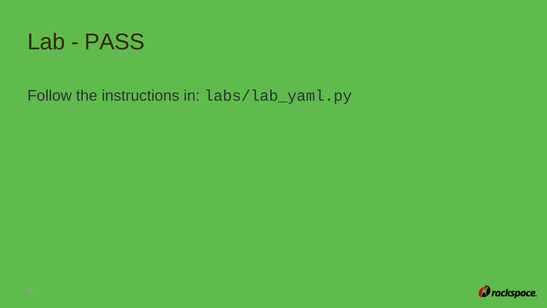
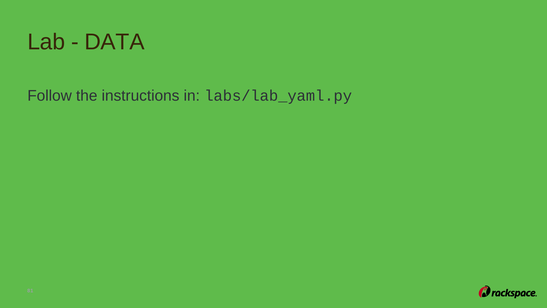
PASS: PASS -> DATA (114, 42)
